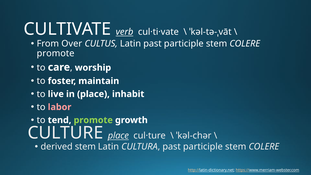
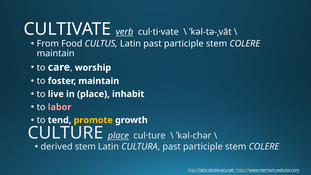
Over: Over -> Food (72, 44)
promote: promote -> maintain (56, 53)
promote colour: light green -> yellow (93, 120)
